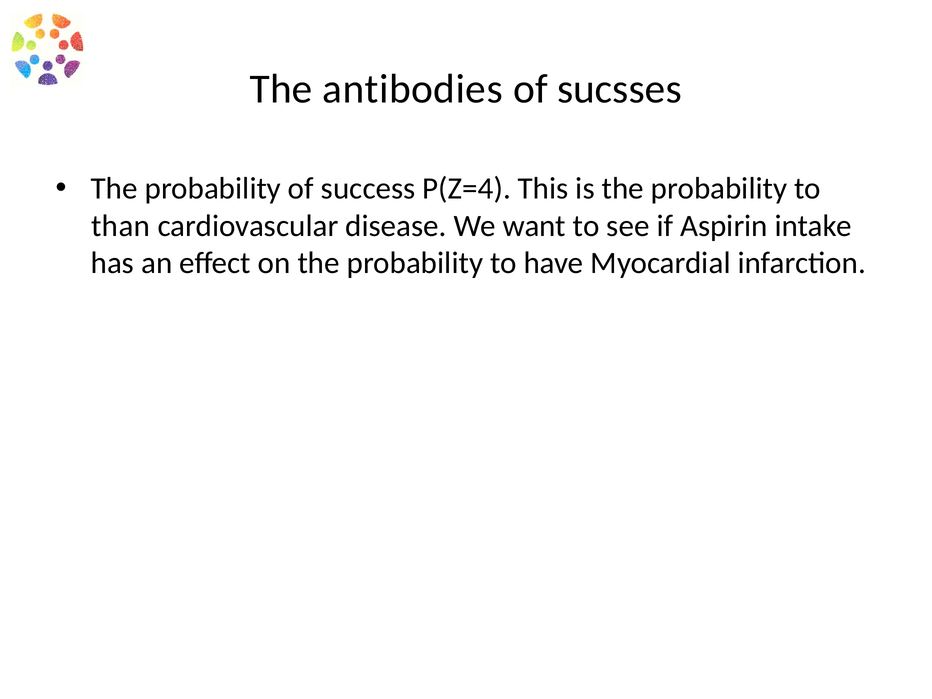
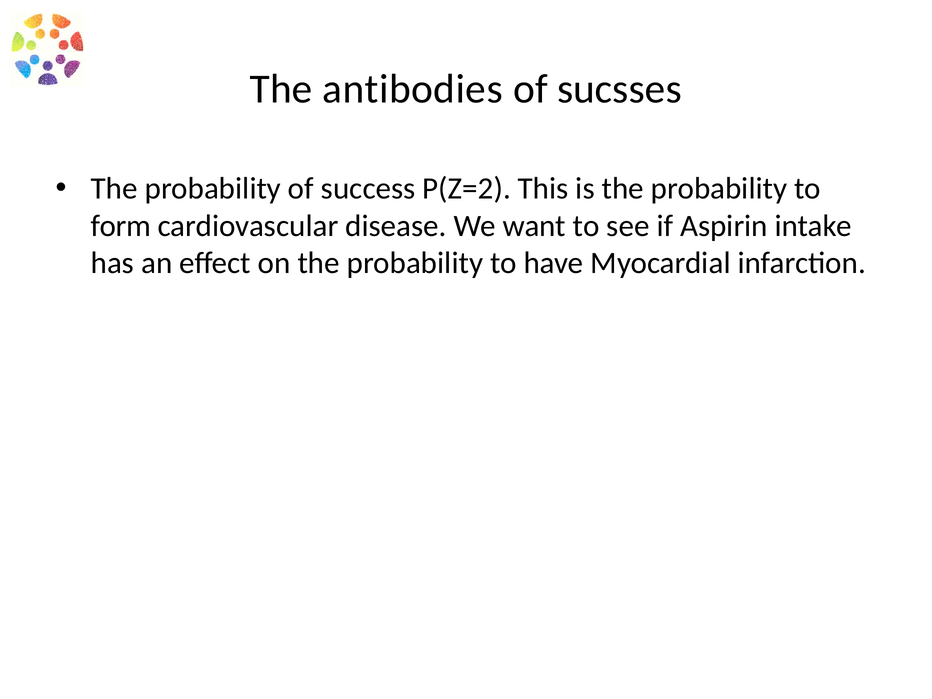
P(Z=4: P(Z=4 -> P(Z=2 (467, 189)
than: than -> form (121, 226)
